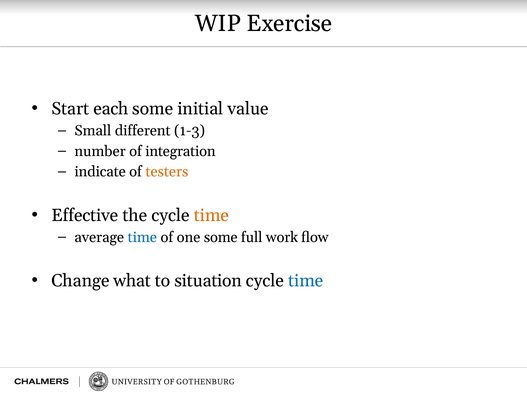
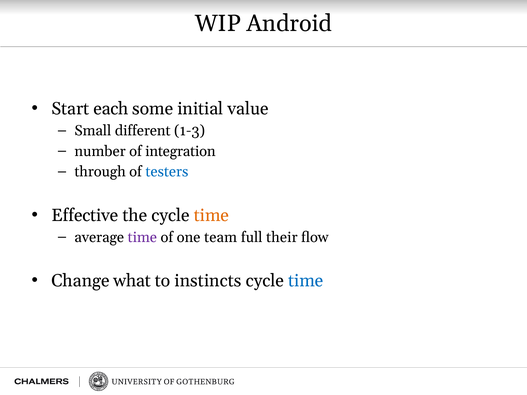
Exercise: Exercise -> Android (289, 23)
indicate: indicate -> through (100, 172)
testers colour: orange -> blue (167, 172)
time colour: blue -> purple (142, 237)
one some: some -> team (221, 237)
work: work -> their (282, 237)
situation: situation -> instincts (208, 281)
